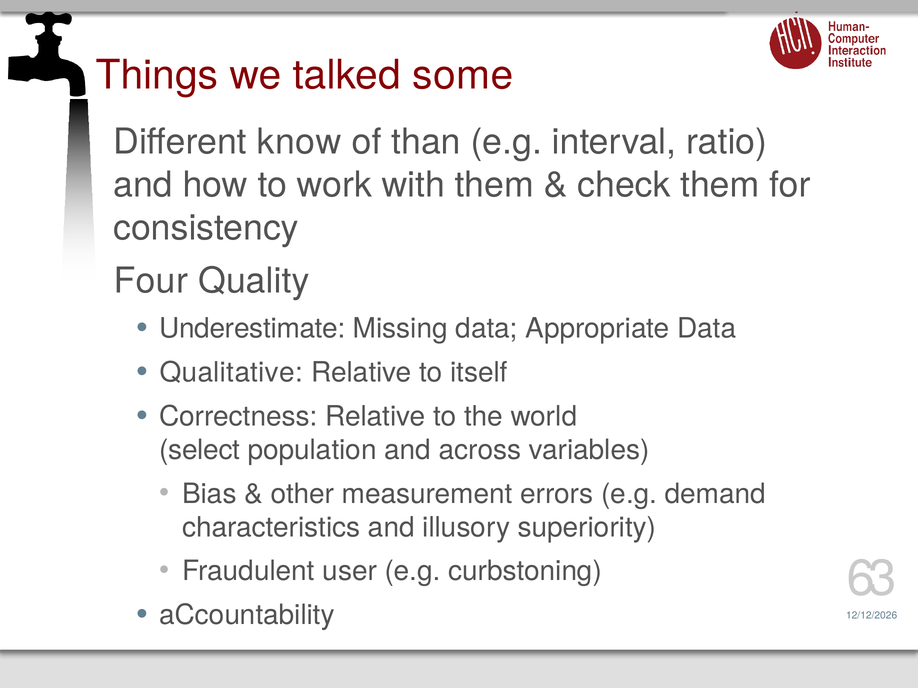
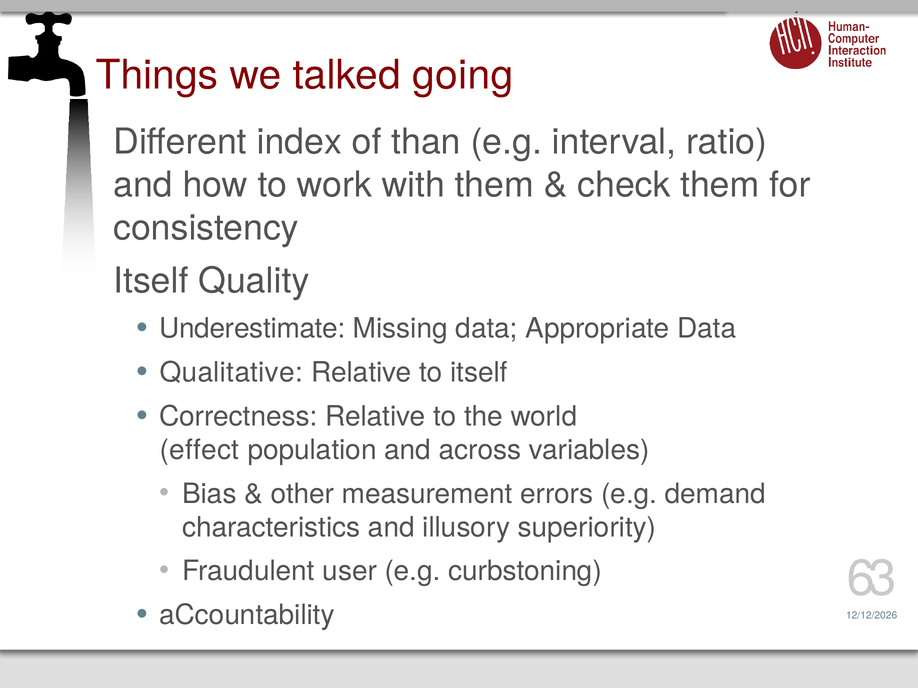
some: some -> going (463, 75)
know: know -> index (299, 142)
Four: Four -> Itself (151, 281)
select: select -> effect (199, 450)
